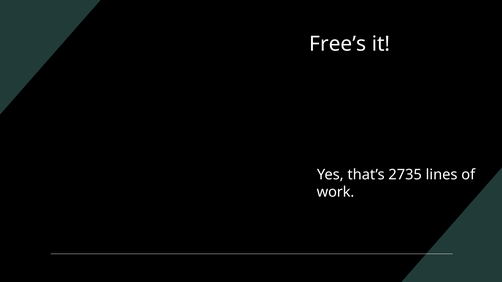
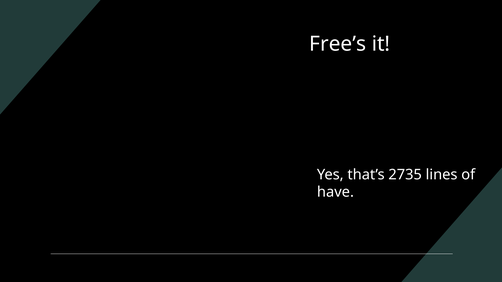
work: work -> have (335, 192)
